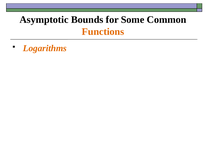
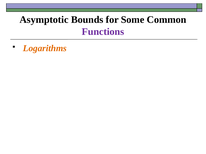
Functions colour: orange -> purple (103, 32)
